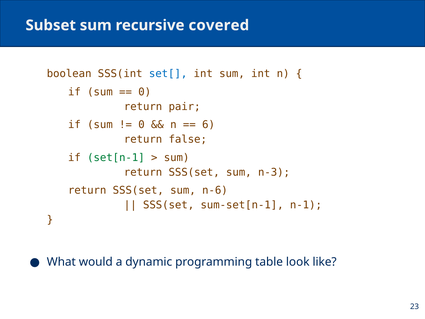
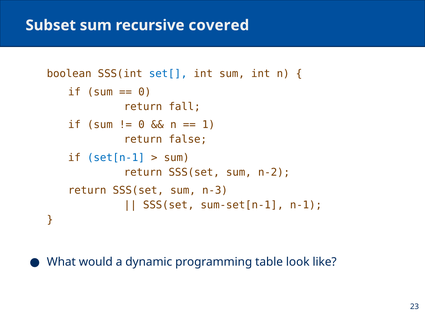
pair: pair -> fall (185, 106)
6: 6 -> 1 (209, 125)
set[n-1 colour: green -> blue (116, 158)
n-3: n-3 -> n-2 (274, 172)
n-6: n-6 -> n-3 (215, 190)
